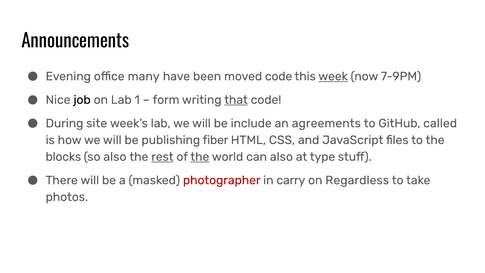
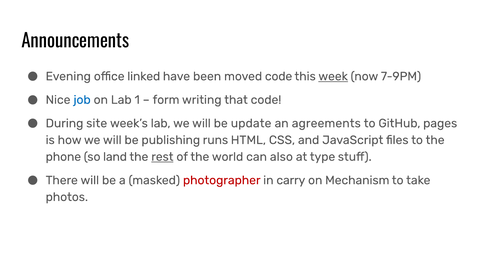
many: many -> linked (144, 76)
job colour: black -> blue (82, 100)
that underline: present -> none (236, 100)
include: include -> update (251, 123)
called: called -> pages (440, 123)
fiber: fiber -> runs (215, 140)
blocks: blocks -> phone (63, 157)
so also: also -> land (115, 157)
the underline: present -> none (200, 157)
Regardless: Regardless -> Mechanism (357, 180)
